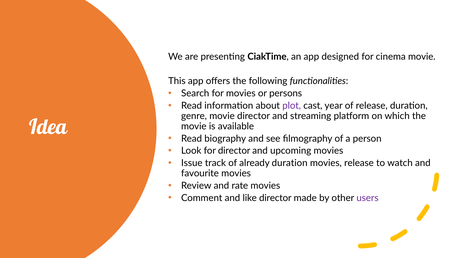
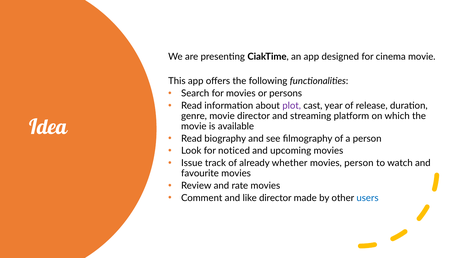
for director: director -> noticed (234, 151)
already duration: duration -> whether (290, 163)
movies release: release -> person (359, 163)
users colour: purple -> blue (368, 198)
